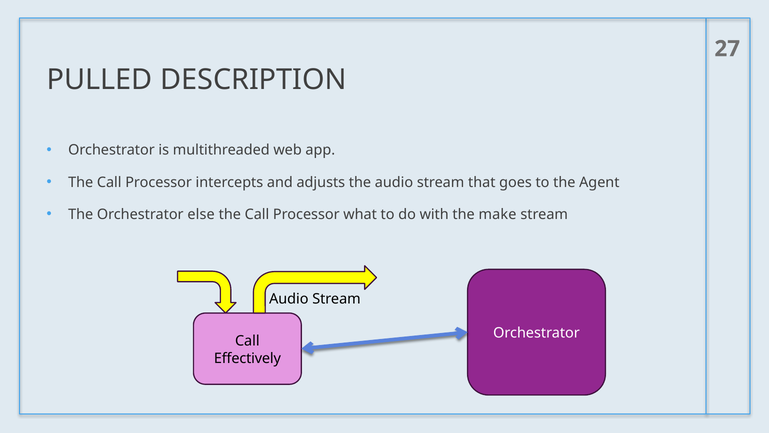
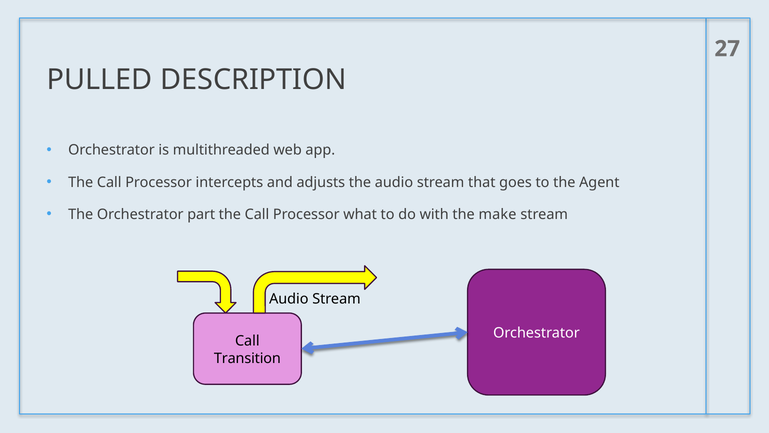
else: else -> part (201, 214)
Effectively: Effectively -> Transition (247, 358)
